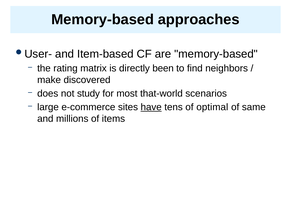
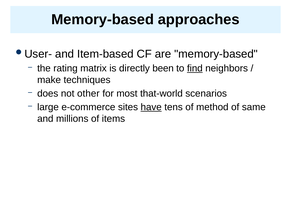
find underline: none -> present (195, 68)
discovered: discovered -> techniques (87, 80)
study: study -> other (88, 94)
optimal: optimal -> method (212, 107)
